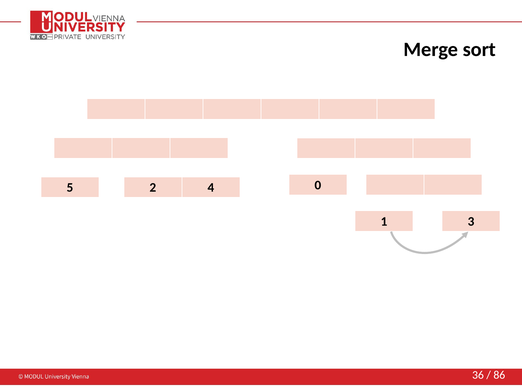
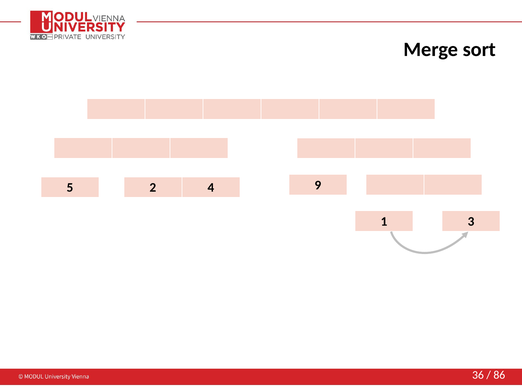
0: 0 -> 9 (318, 185)
